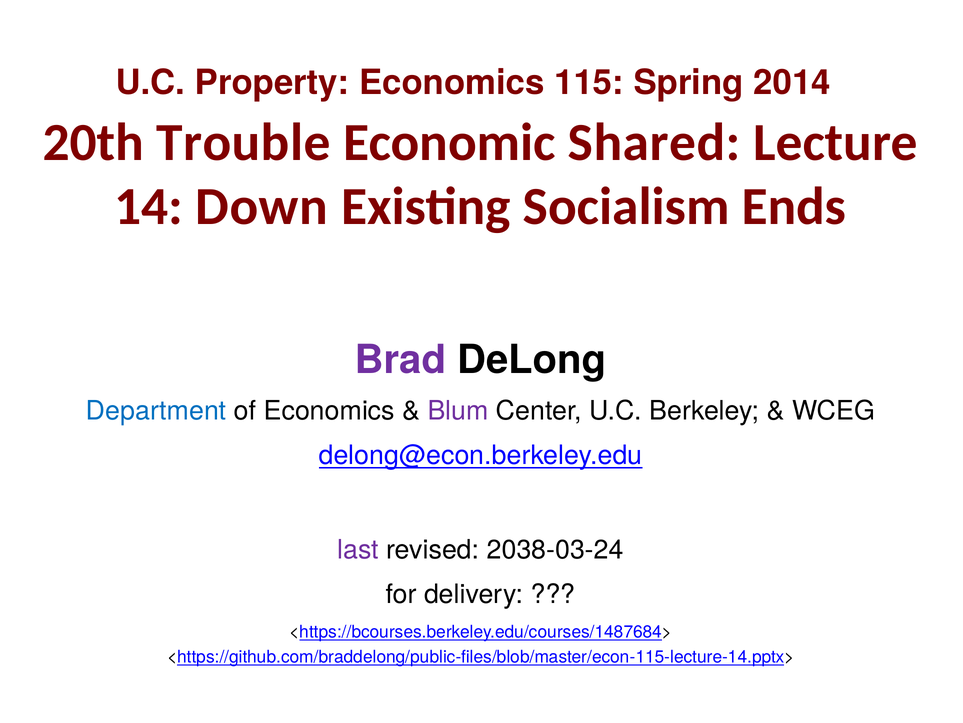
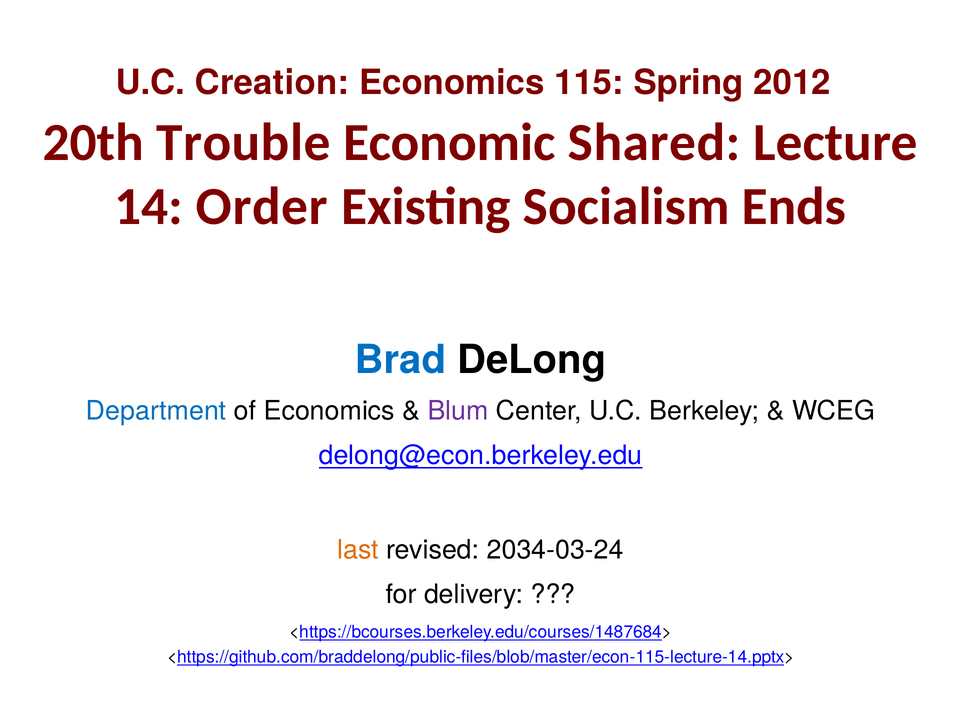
Property: Property -> Creation (272, 83)
2014: 2014 -> 2012 (792, 83)
Down: Down -> Order (262, 206)
Brad colour: purple -> blue (400, 359)
last colour: purple -> orange (358, 549)
2038-03-24: 2038-03-24 -> 2034-03-24 (555, 549)
